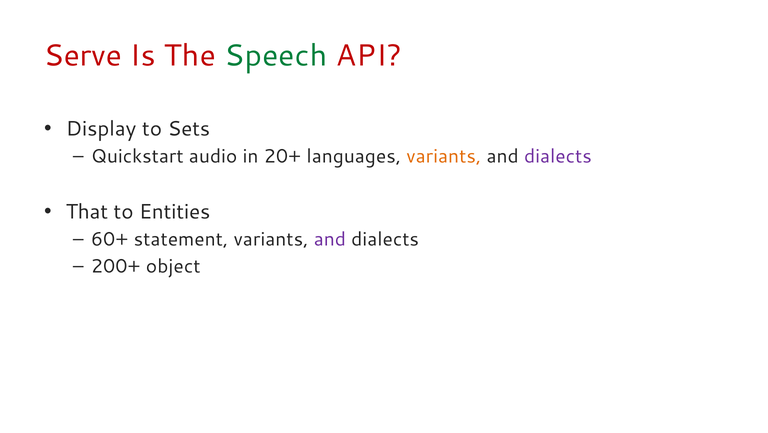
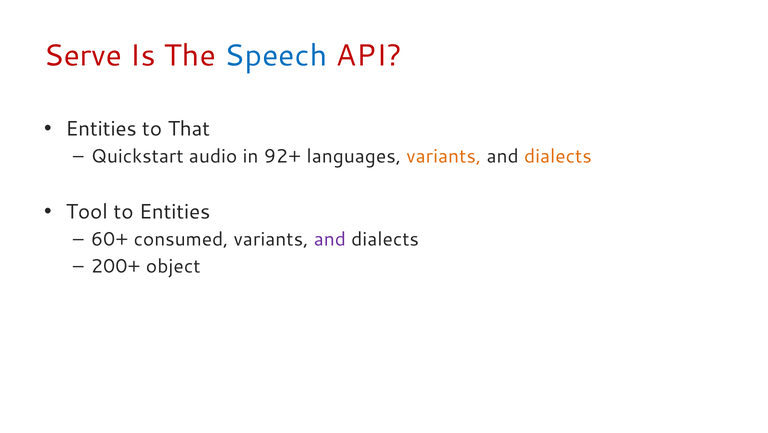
Speech colour: green -> blue (276, 55)
Display: Display -> Entities (101, 129)
Sets: Sets -> That (189, 129)
20+: 20+ -> 92+ (282, 156)
dialects colour: purple -> orange (558, 156)
That: That -> Tool (87, 211)
statement: statement -> consumed (181, 239)
